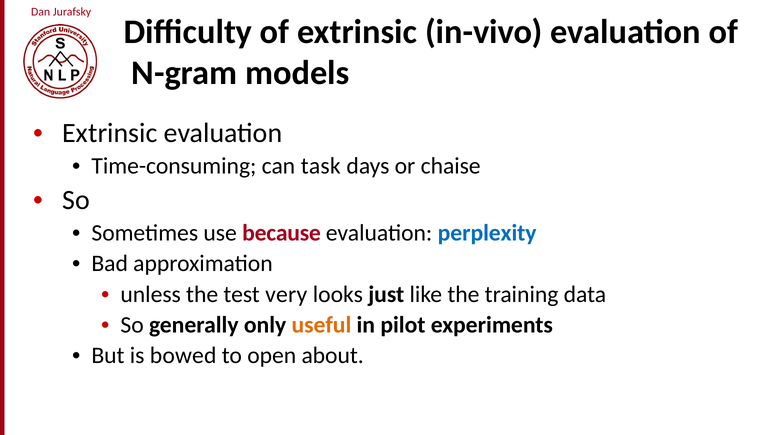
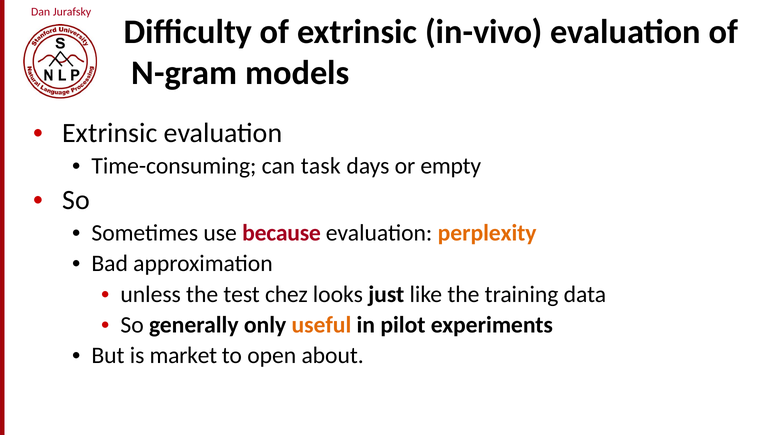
chaise: chaise -> empty (451, 166)
perplexity colour: blue -> orange (487, 233)
very: very -> chez (286, 294)
bowed: bowed -> market (183, 356)
